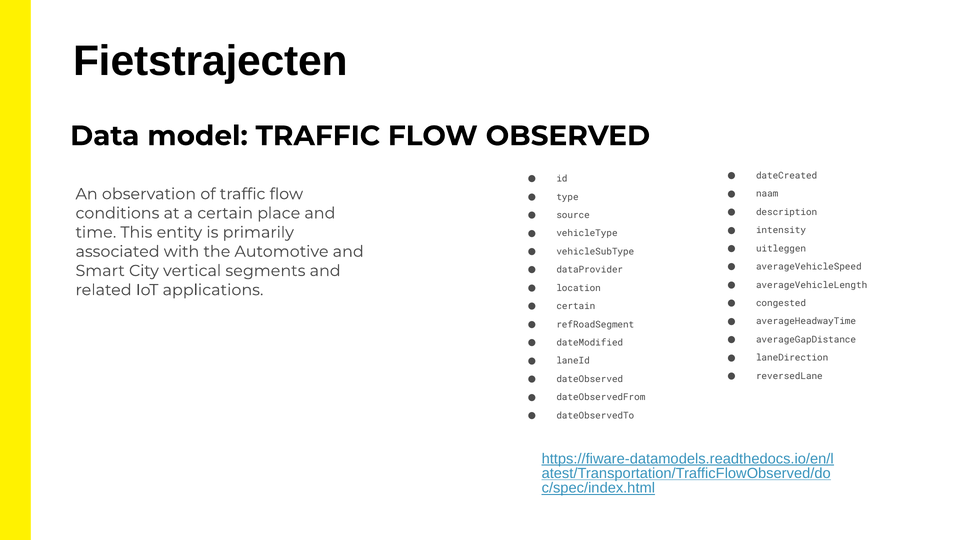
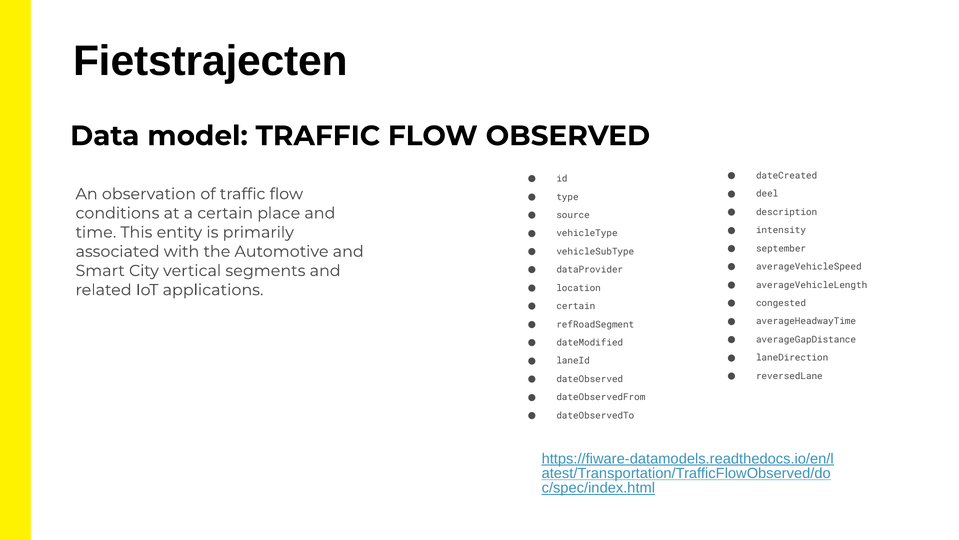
naam: naam -> deel (767, 194)
uitleggen: uitleggen -> september (781, 248)
